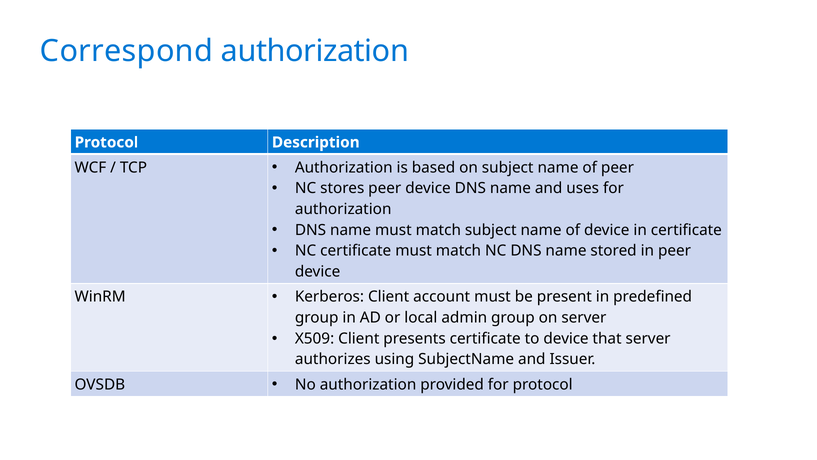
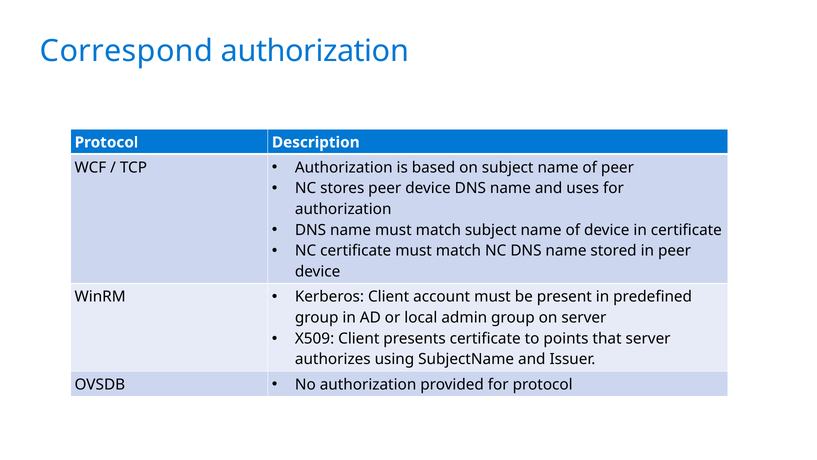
to device: device -> points (566, 338)
